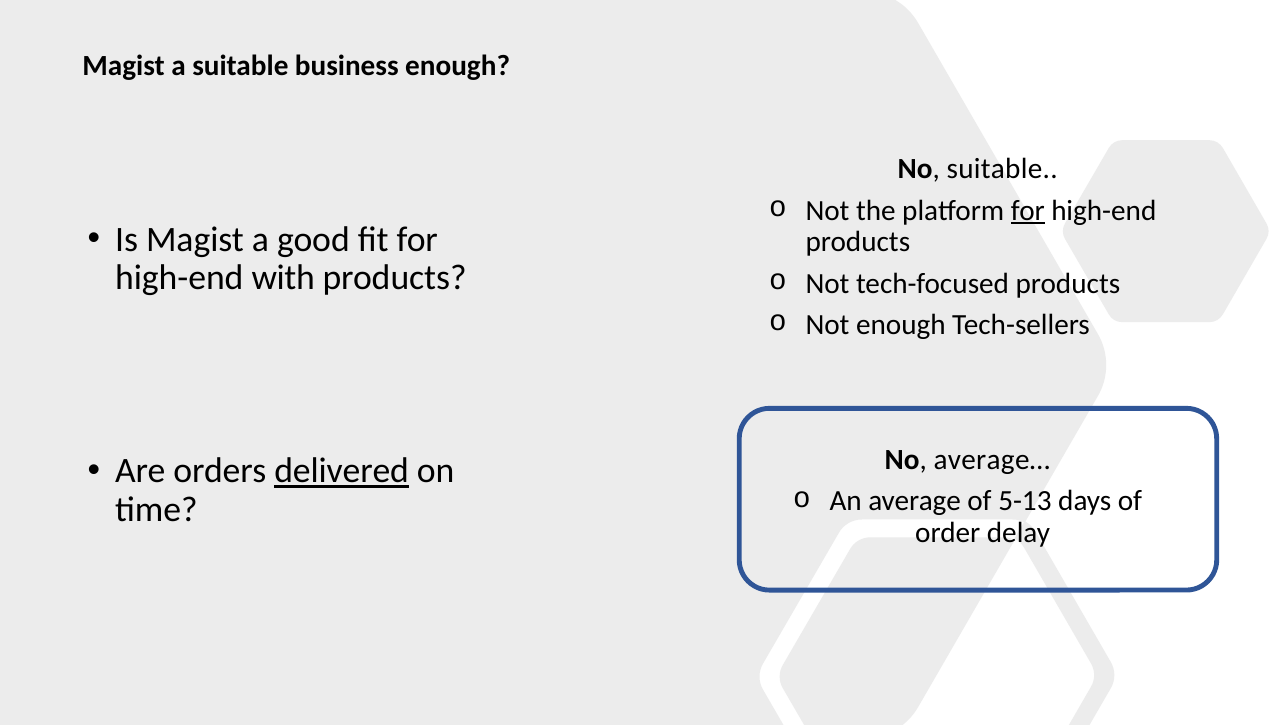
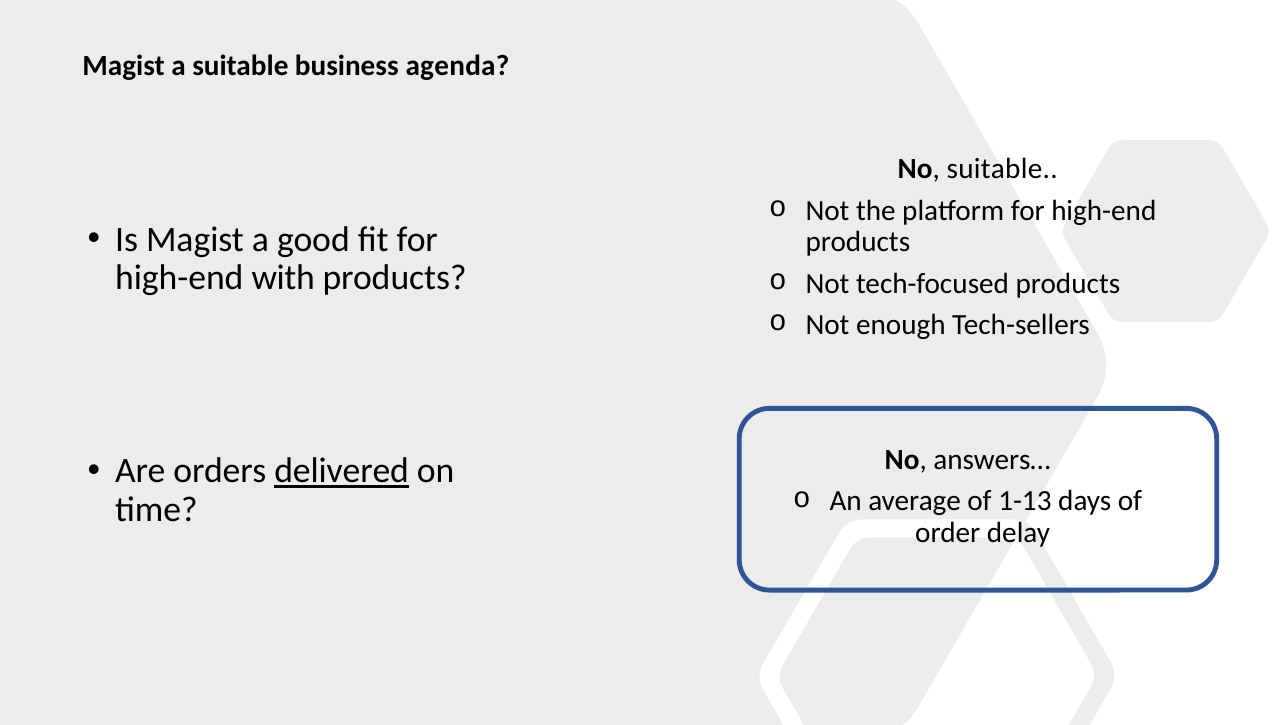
business enough: enough -> agenda (457, 66)
for underline: present -> none (1028, 210)
average…: average… -> answers… (992, 459)
5-13: 5-13 -> 1-13 (1025, 501)
